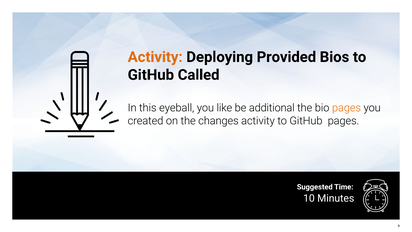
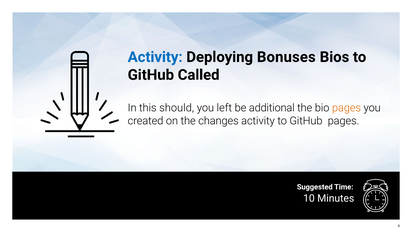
Activity colour: orange -> blue (155, 57)
Provided: Provided -> Bonuses (286, 57)
eyeball: eyeball -> should (177, 108)
like: like -> left (224, 108)
